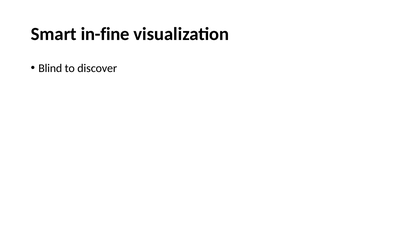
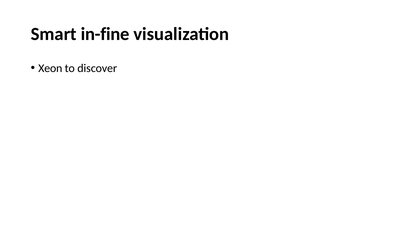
Blind: Blind -> Xeon (50, 68)
